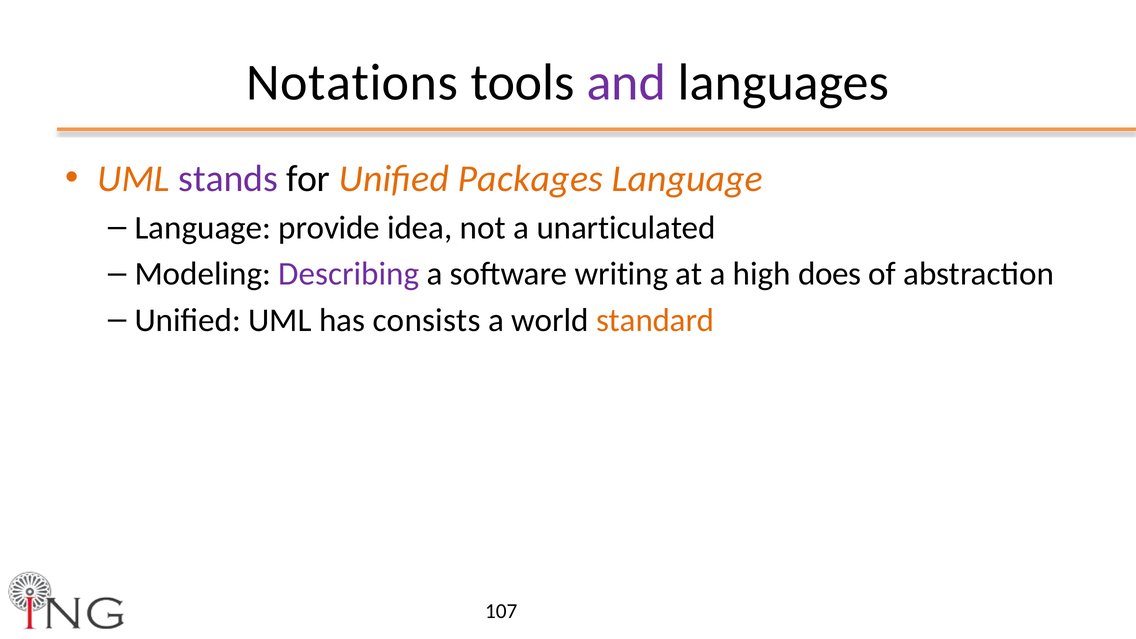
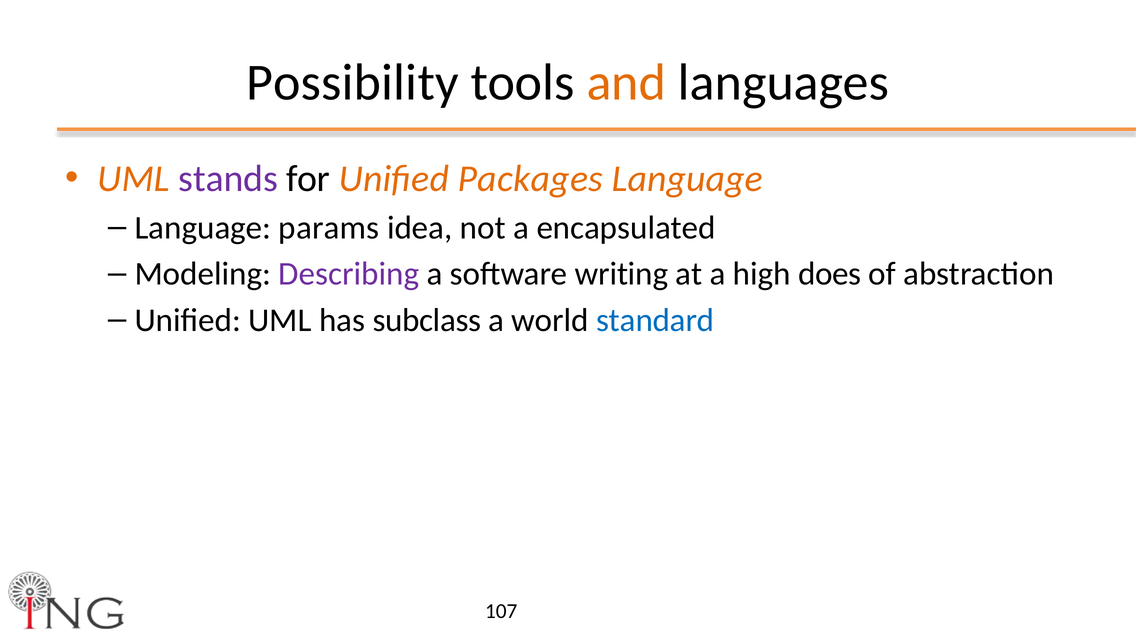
Notations: Notations -> Possibility (352, 82)
and colour: purple -> orange (626, 82)
provide: provide -> params (329, 228)
unarticulated: unarticulated -> encapsulated (626, 228)
consists: consists -> subclass (427, 320)
standard colour: orange -> blue (655, 320)
